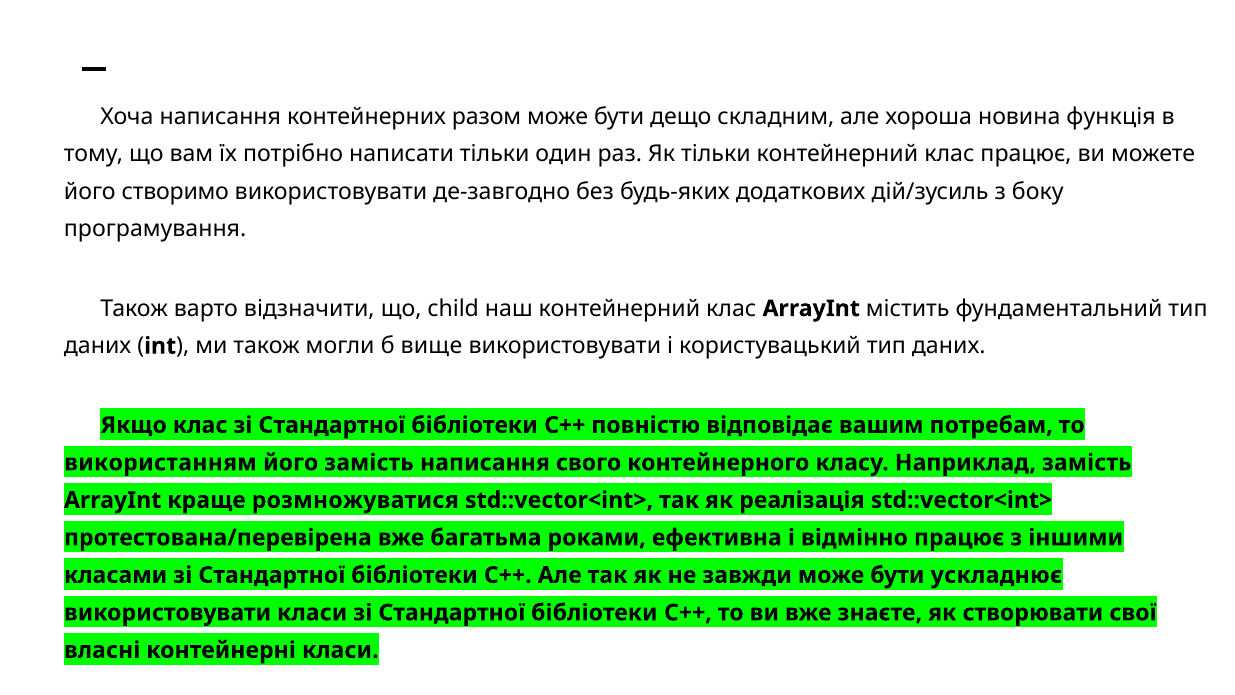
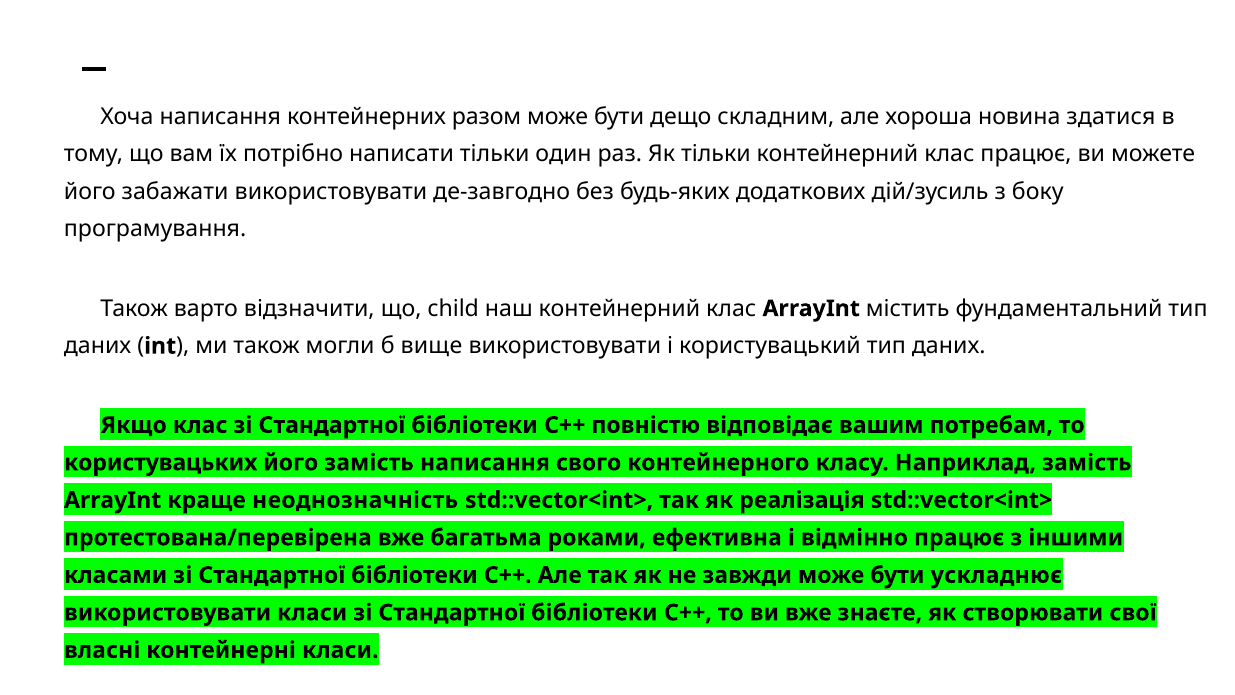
функція: функція -> здатися (1111, 117)
створимо: створимо -> забажати (175, 192)
використанням: використанням -> користувацьких (161, 462)
розмножуватися: розмножуватися -> неоднозначність (355, 500)
